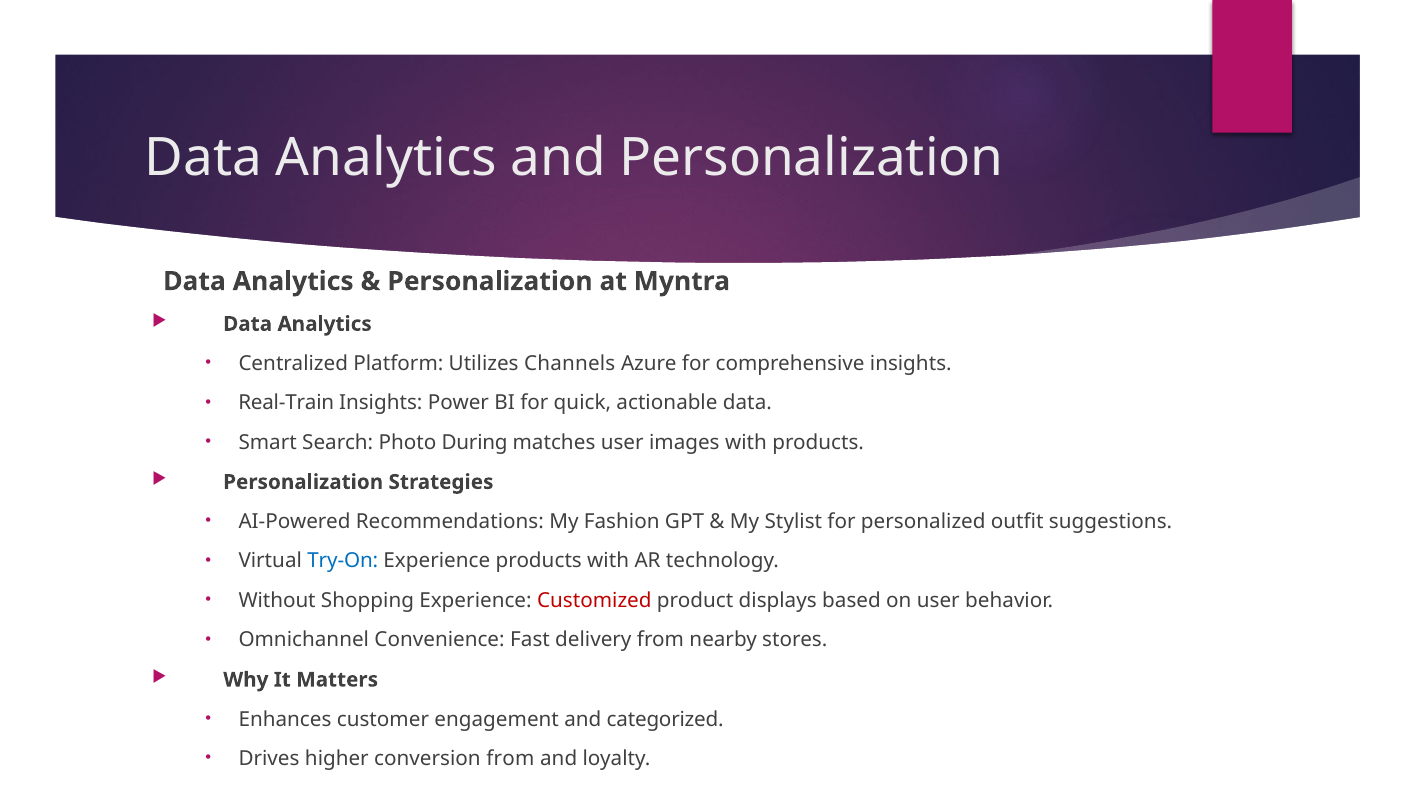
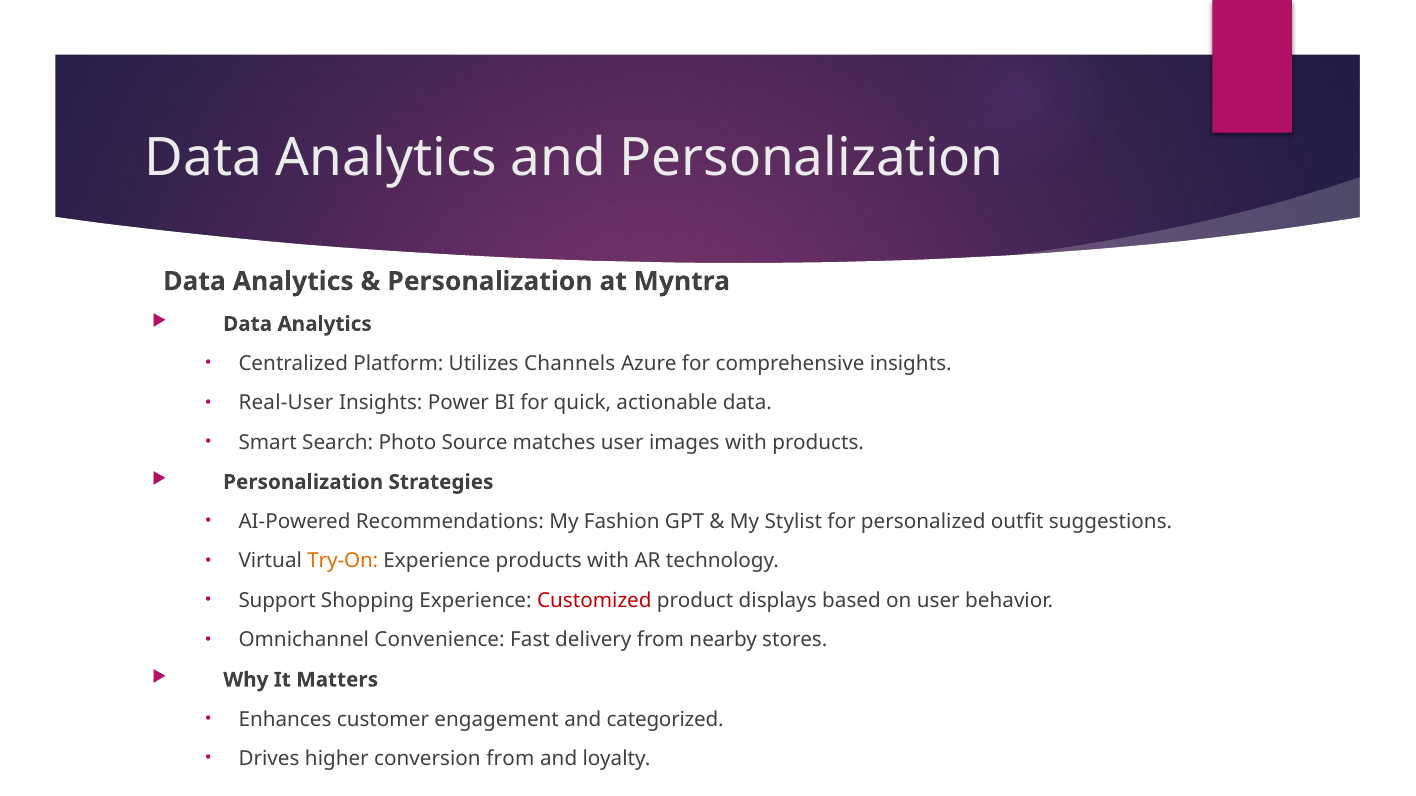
Real-Train: Real-Train -> Real-User (286, 403)
During: During -> Source (475, 443)
Try-On colour: blue -> orange (343, 561)
Without: Without -> Support (277, 601)
